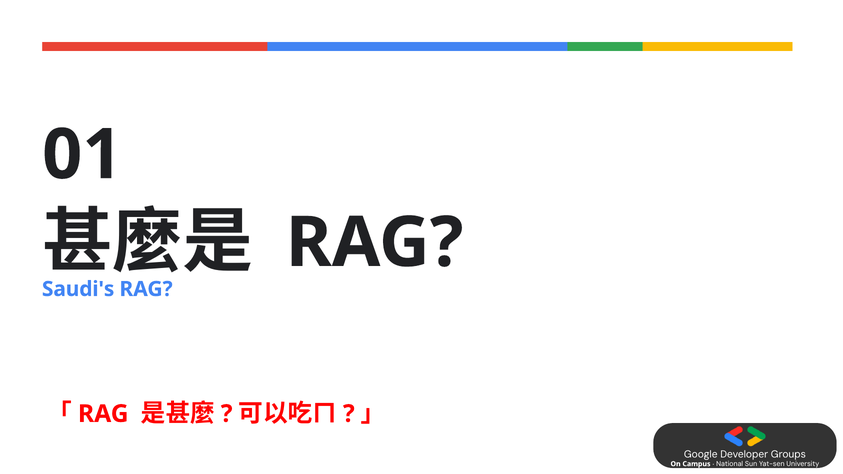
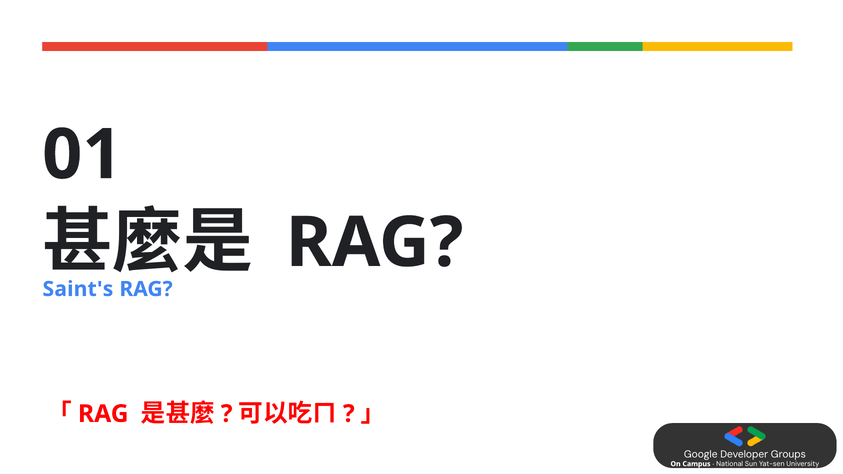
Saudi's: Saudi's -> Saint's (78, 289)
